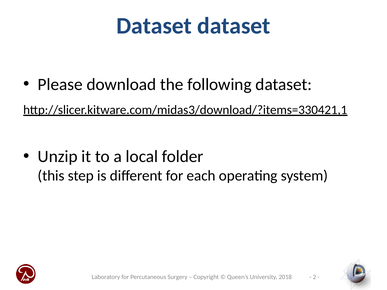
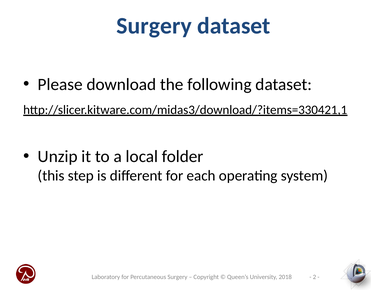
Dataset: Dataset -> Surgery (154, 26)
